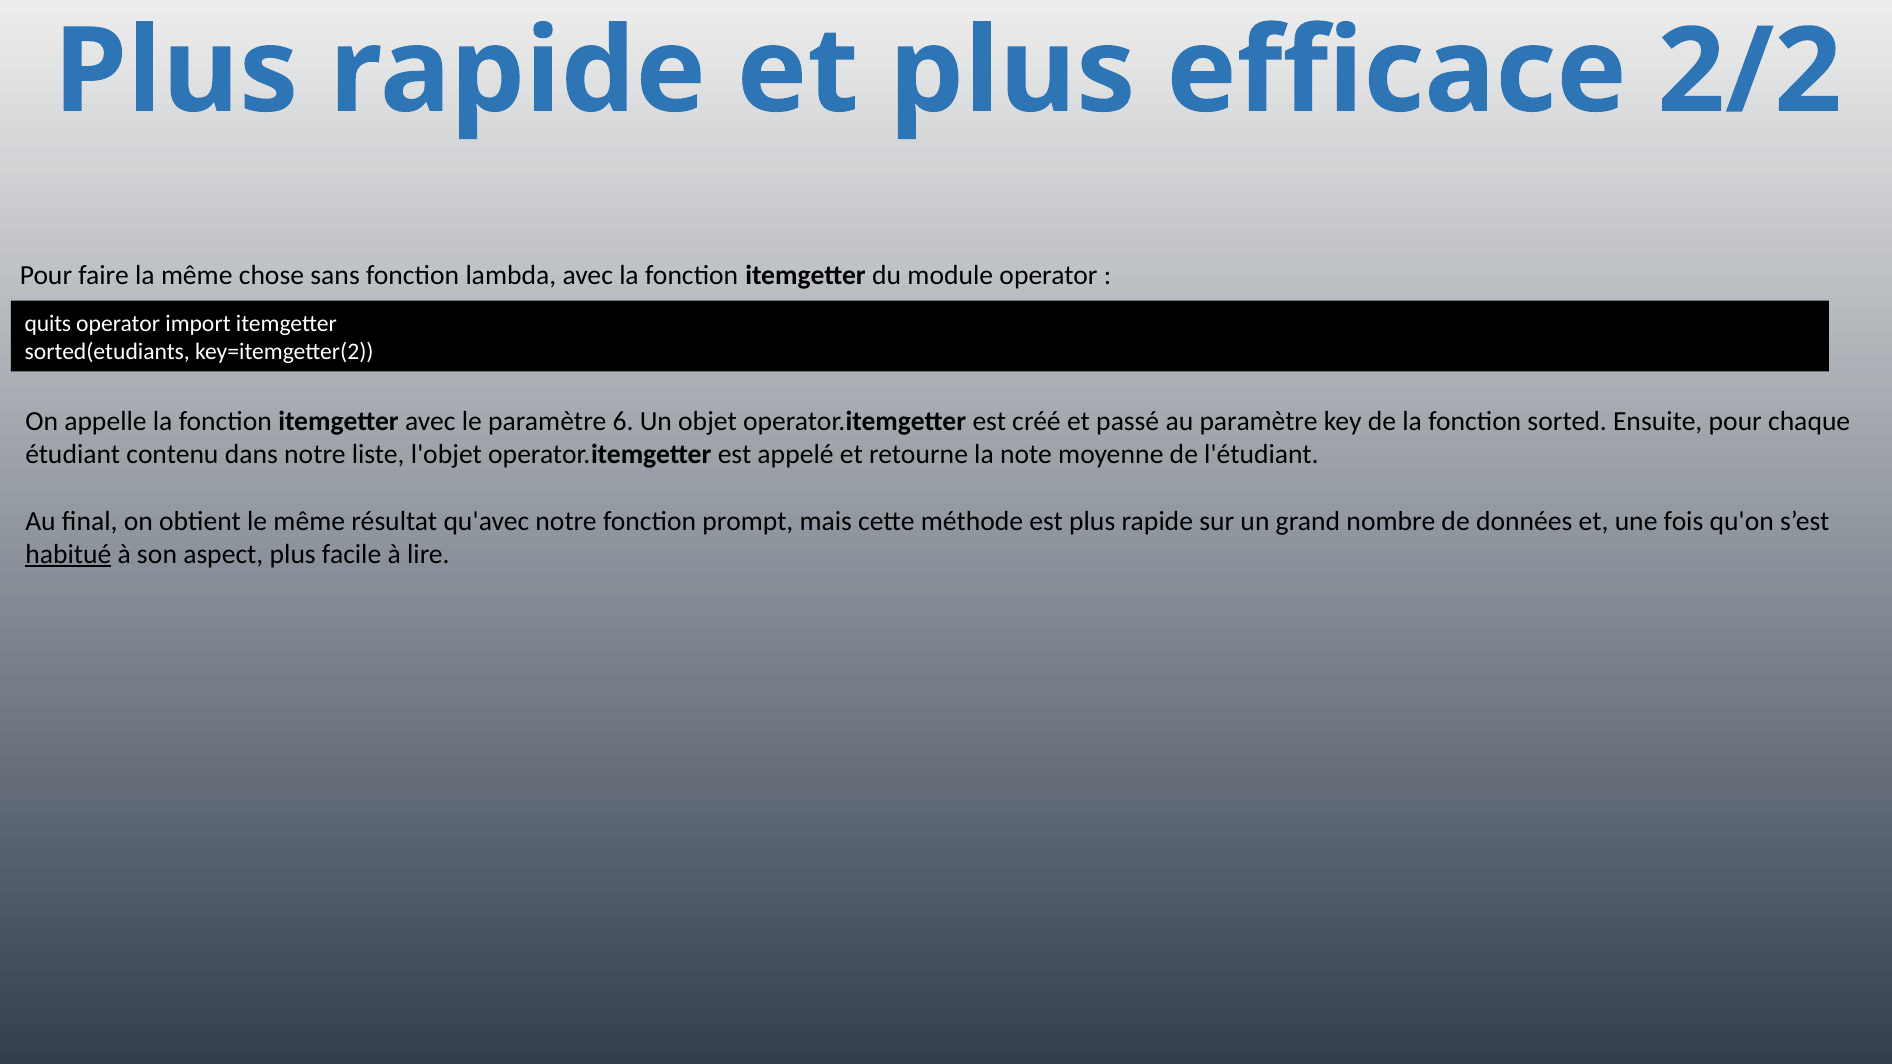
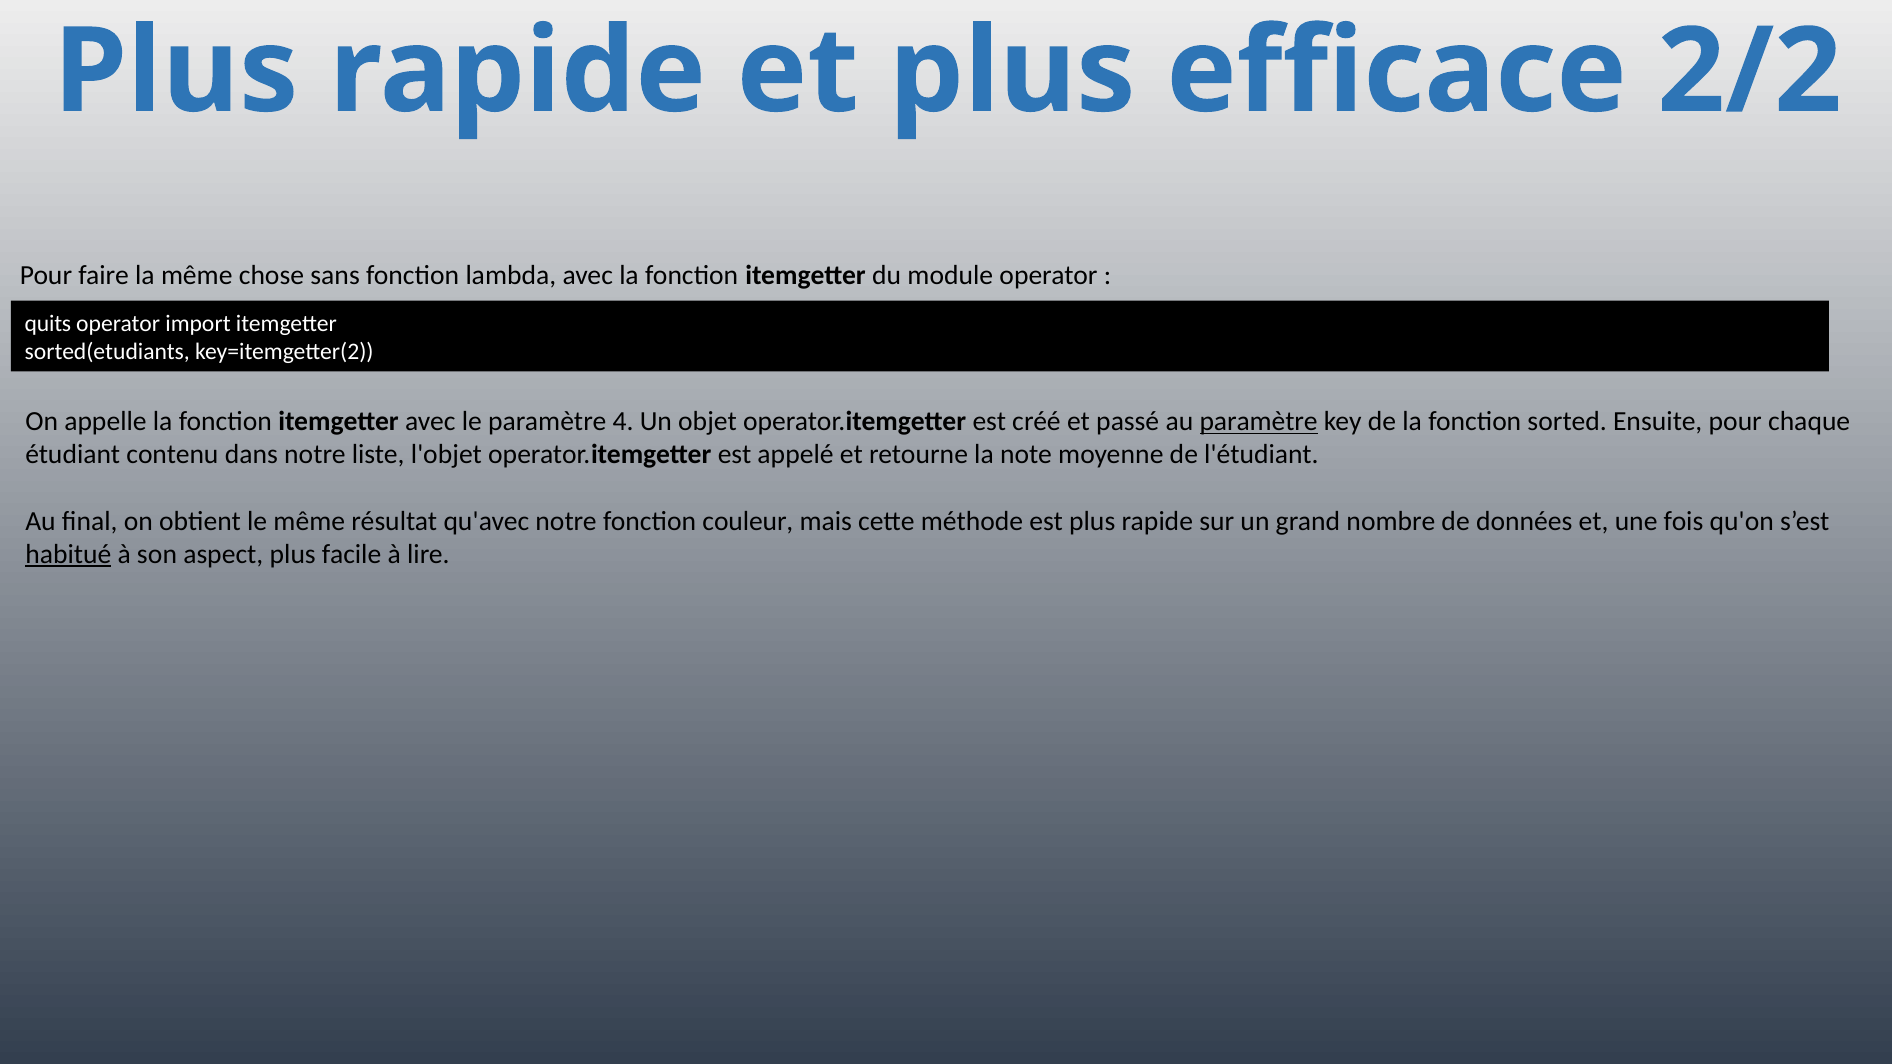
6: 6 -> 4 (623, 422)
paramètre underline: none -> present (1259, 422)
prompt: prompt -> couleur (748, 521)
